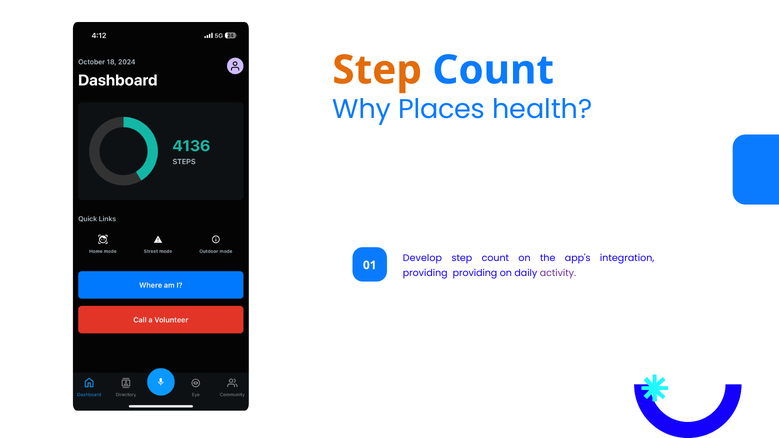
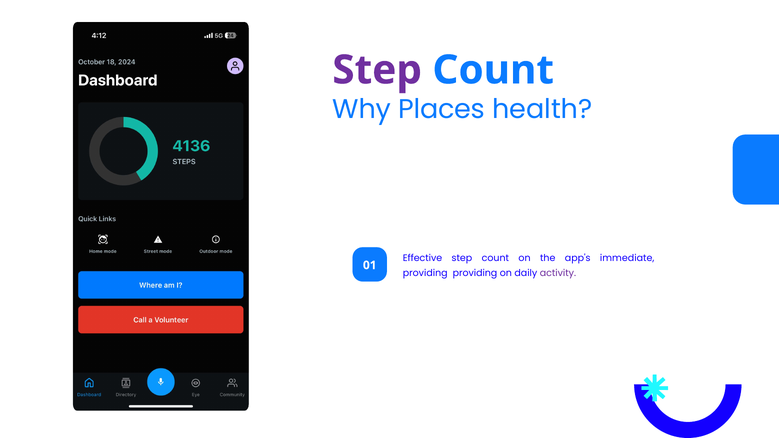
Step colour: orange -> purple (377, 70)
Develop: Develop -> Effective (422, 258)
integration: integration -> immediate (627, 258)
